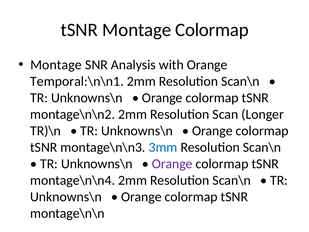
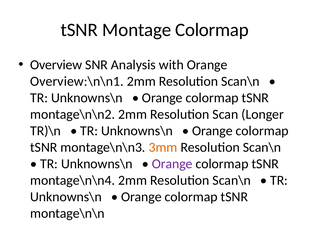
Montage: Montage -> Overview (56, 65)
Temporal:\n\n1: Temporal:\n\n1 -> Overview:\n\n1 (77, 81)
3mm colour: blue -> orange (163, 147)
